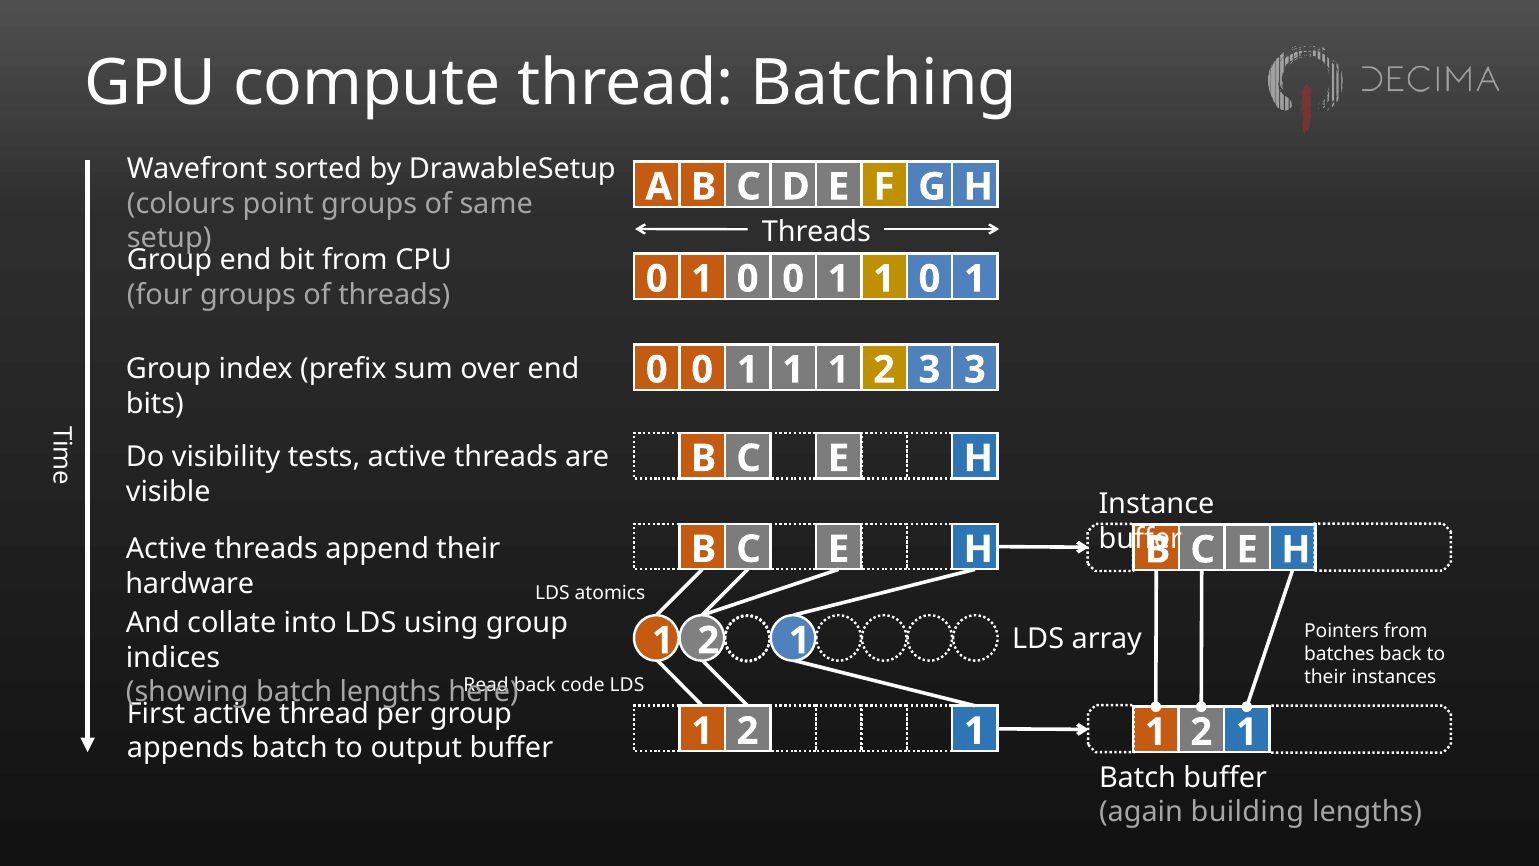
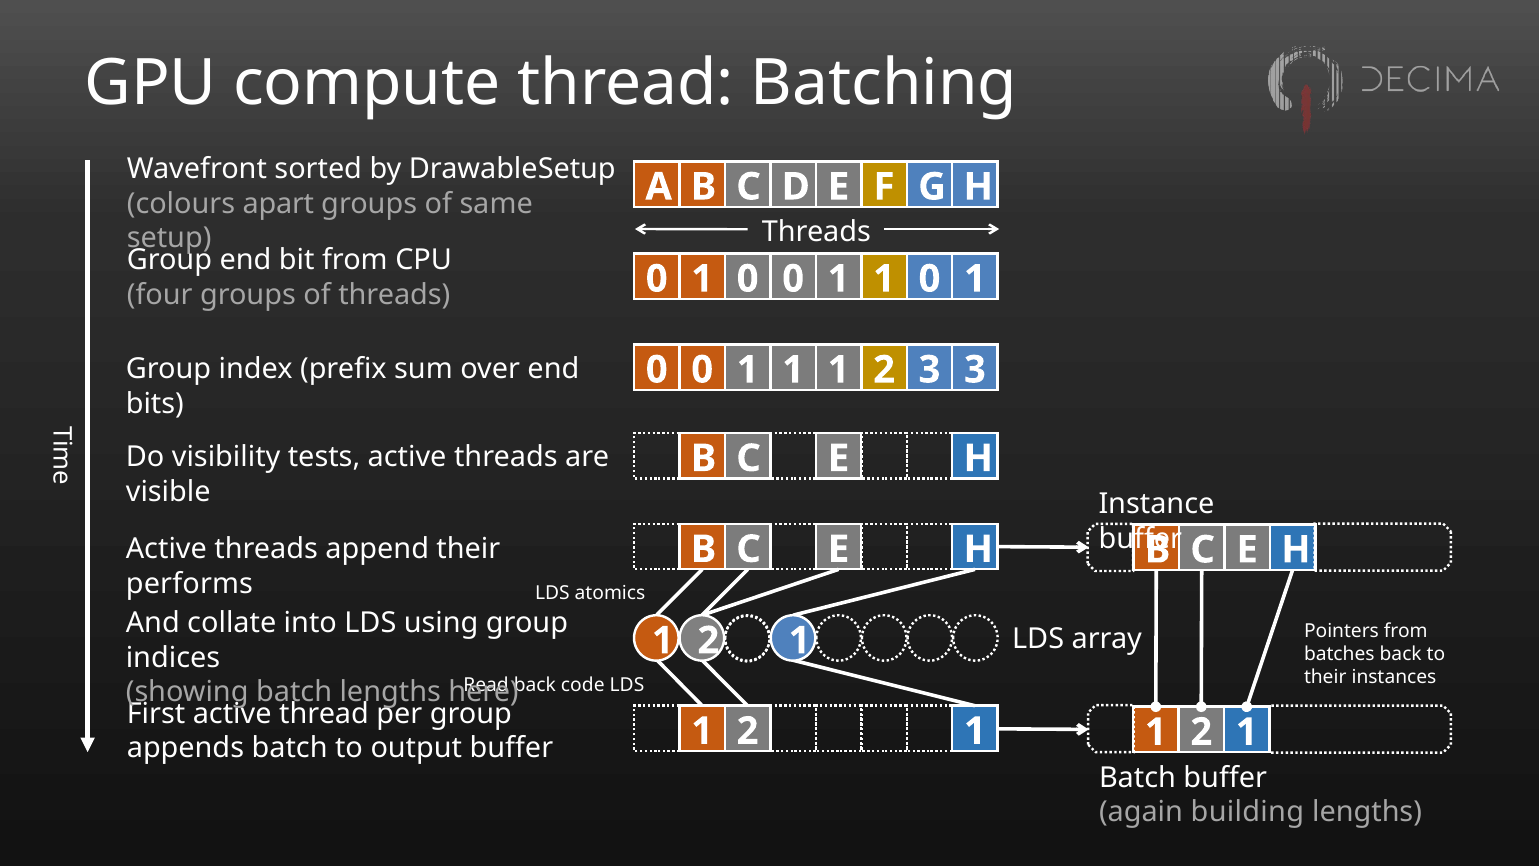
point: point -> apart (278, 204)
hardware: hardware -> performs (189, 583)
